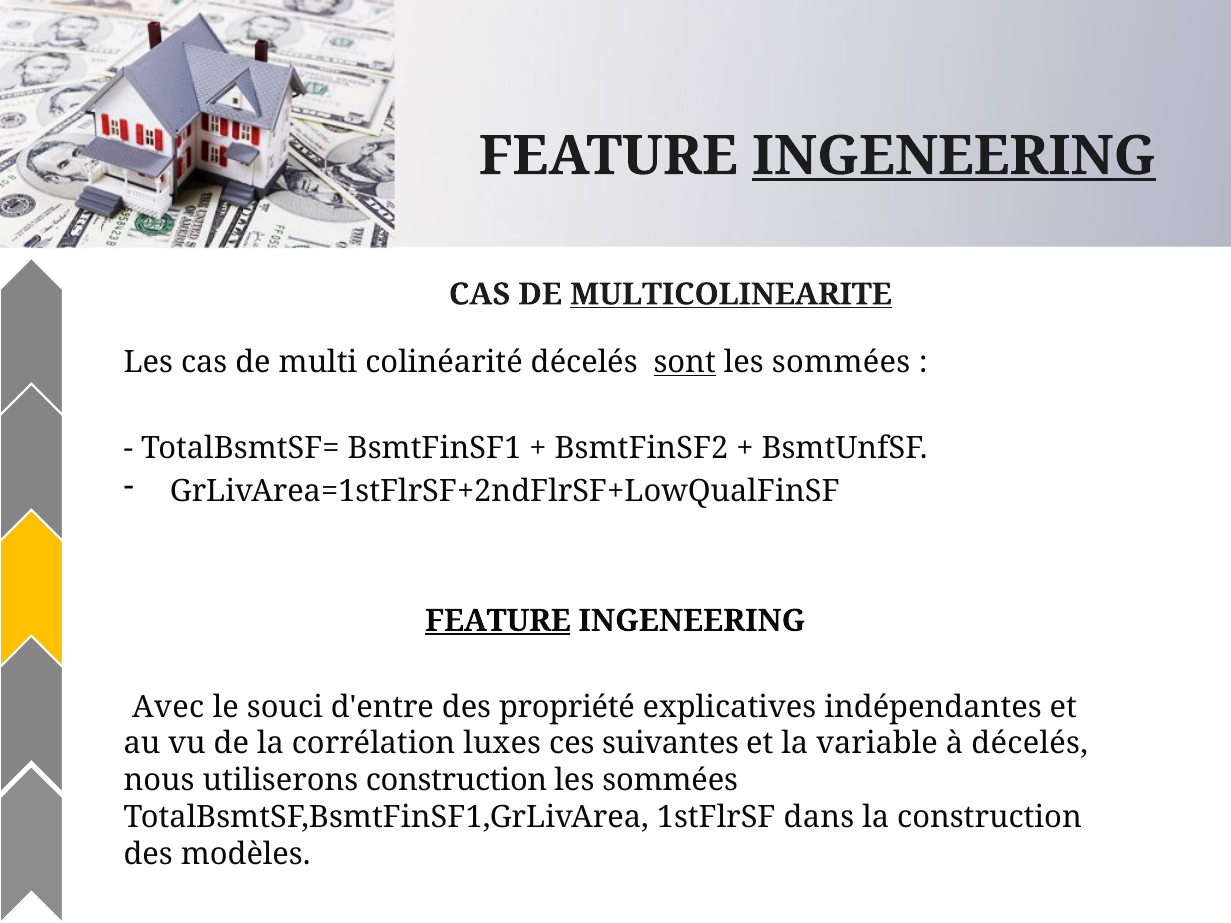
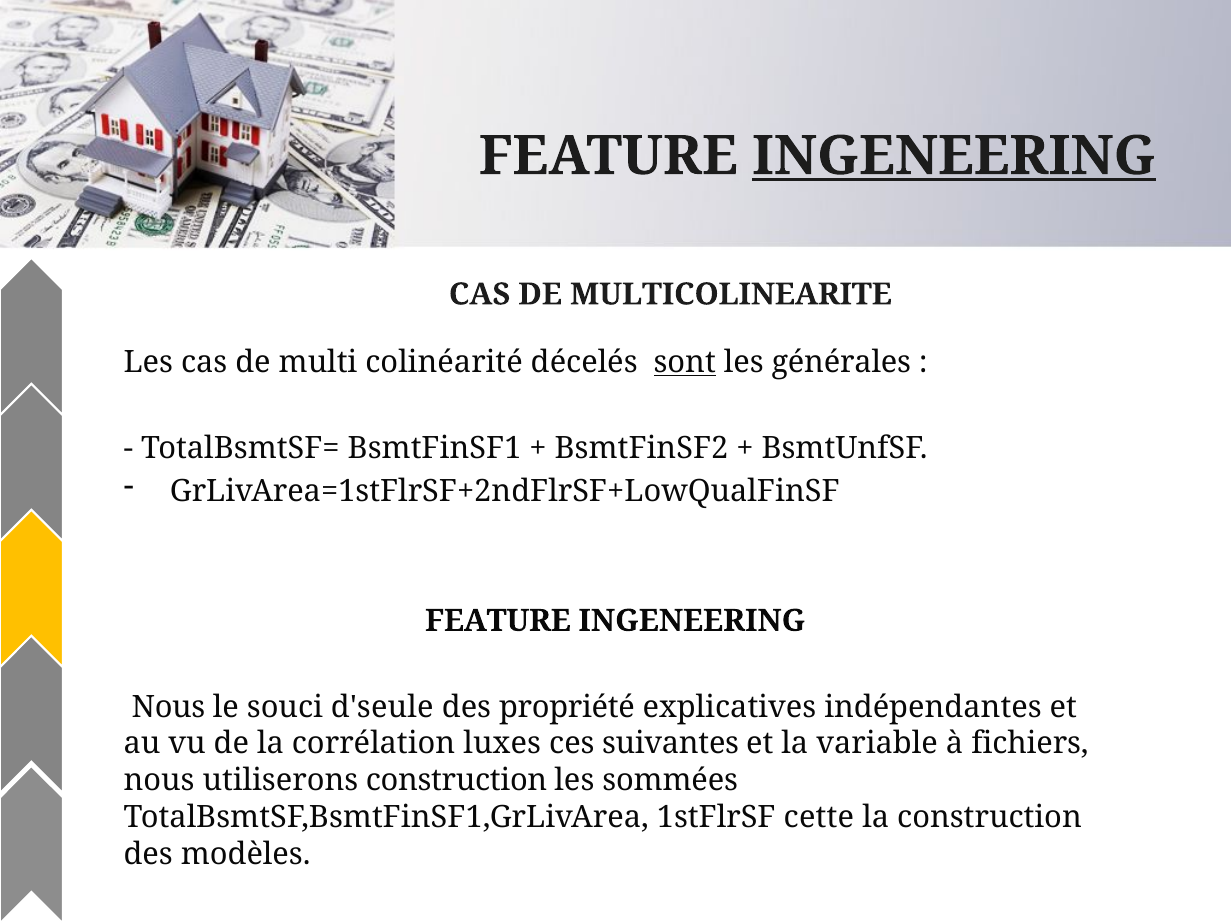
MULTICOLINEARITE underline: present -> none (731, 294)
sommées: sommées -> générales (841, 362)
FEATURE underline: present -> none (498, 621)
Avec: Avec -> Nous (168, 707)
d'entre: d'entre -> d'seule (382, 707)
à décelés: décelés -> fichiers (1030, 744)
dans: dans -> cette (819, 818)
